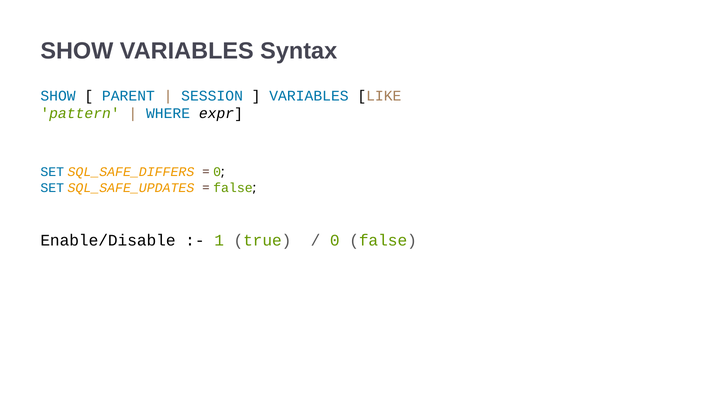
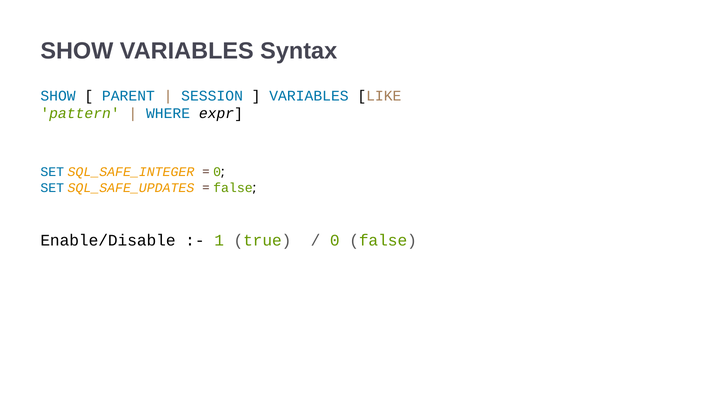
SQL_SAFE_DIFFERS: SQL_SAFE_DIFFERS -> SQL_SAFE_INTEGER (131, 172)
